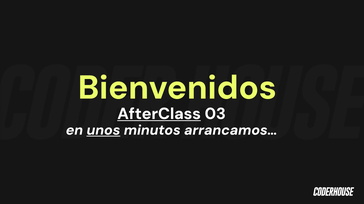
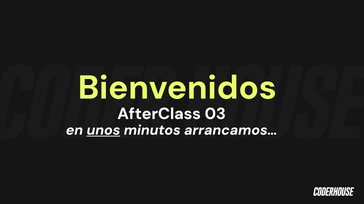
AfterClass underline: present -> none (159, 114)
